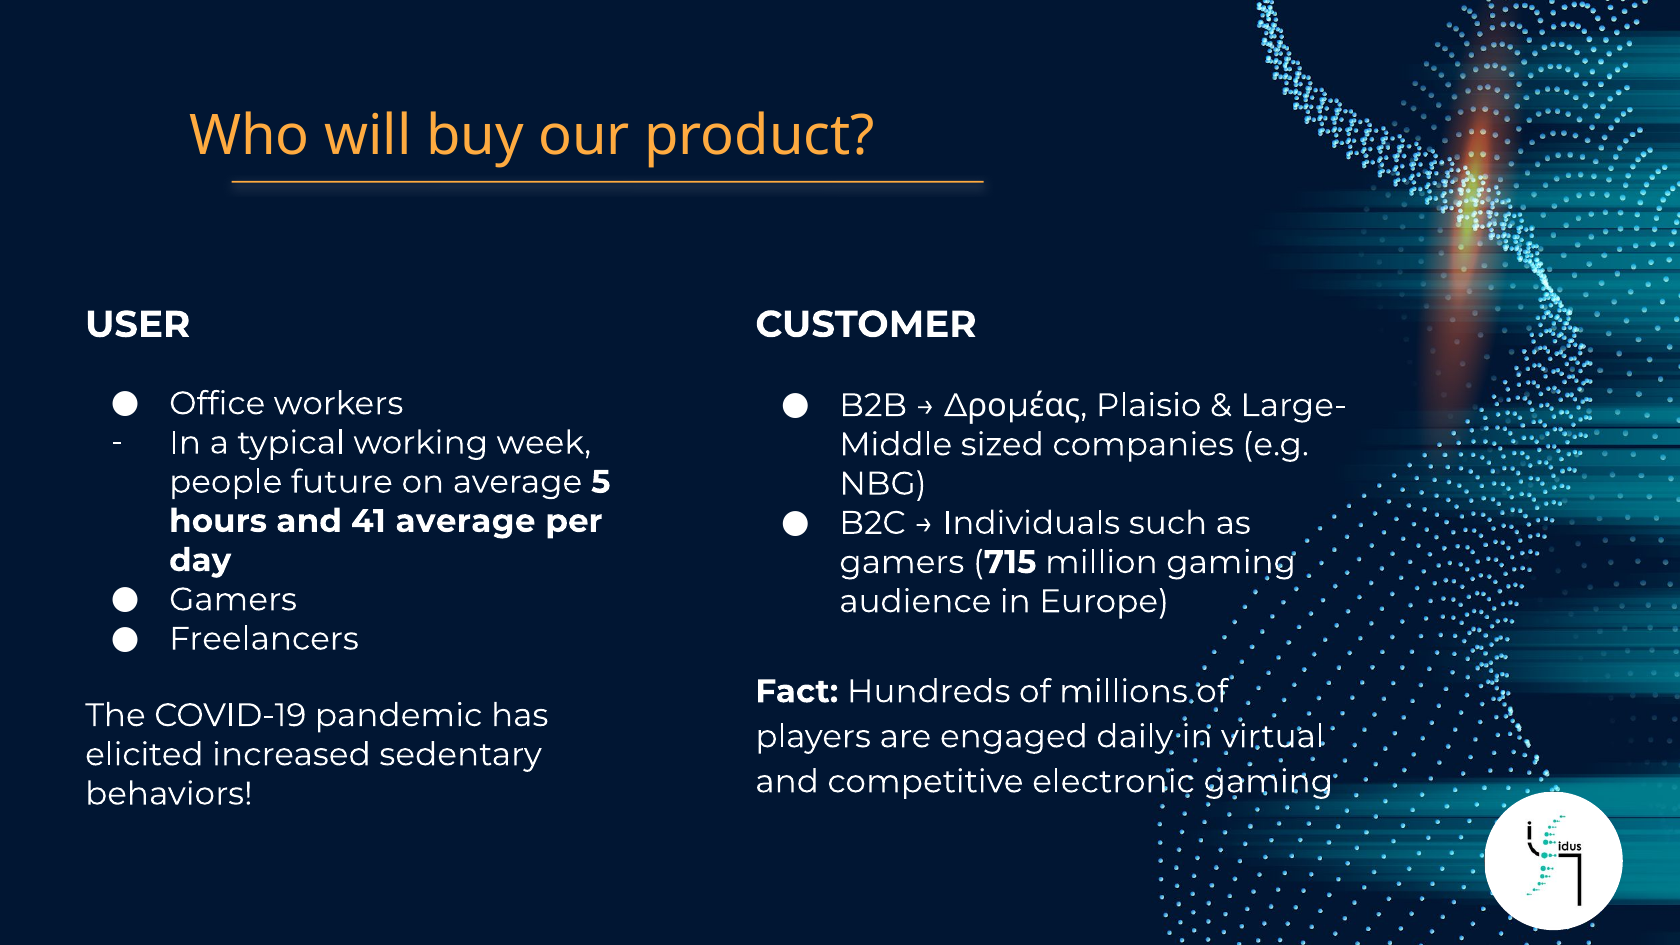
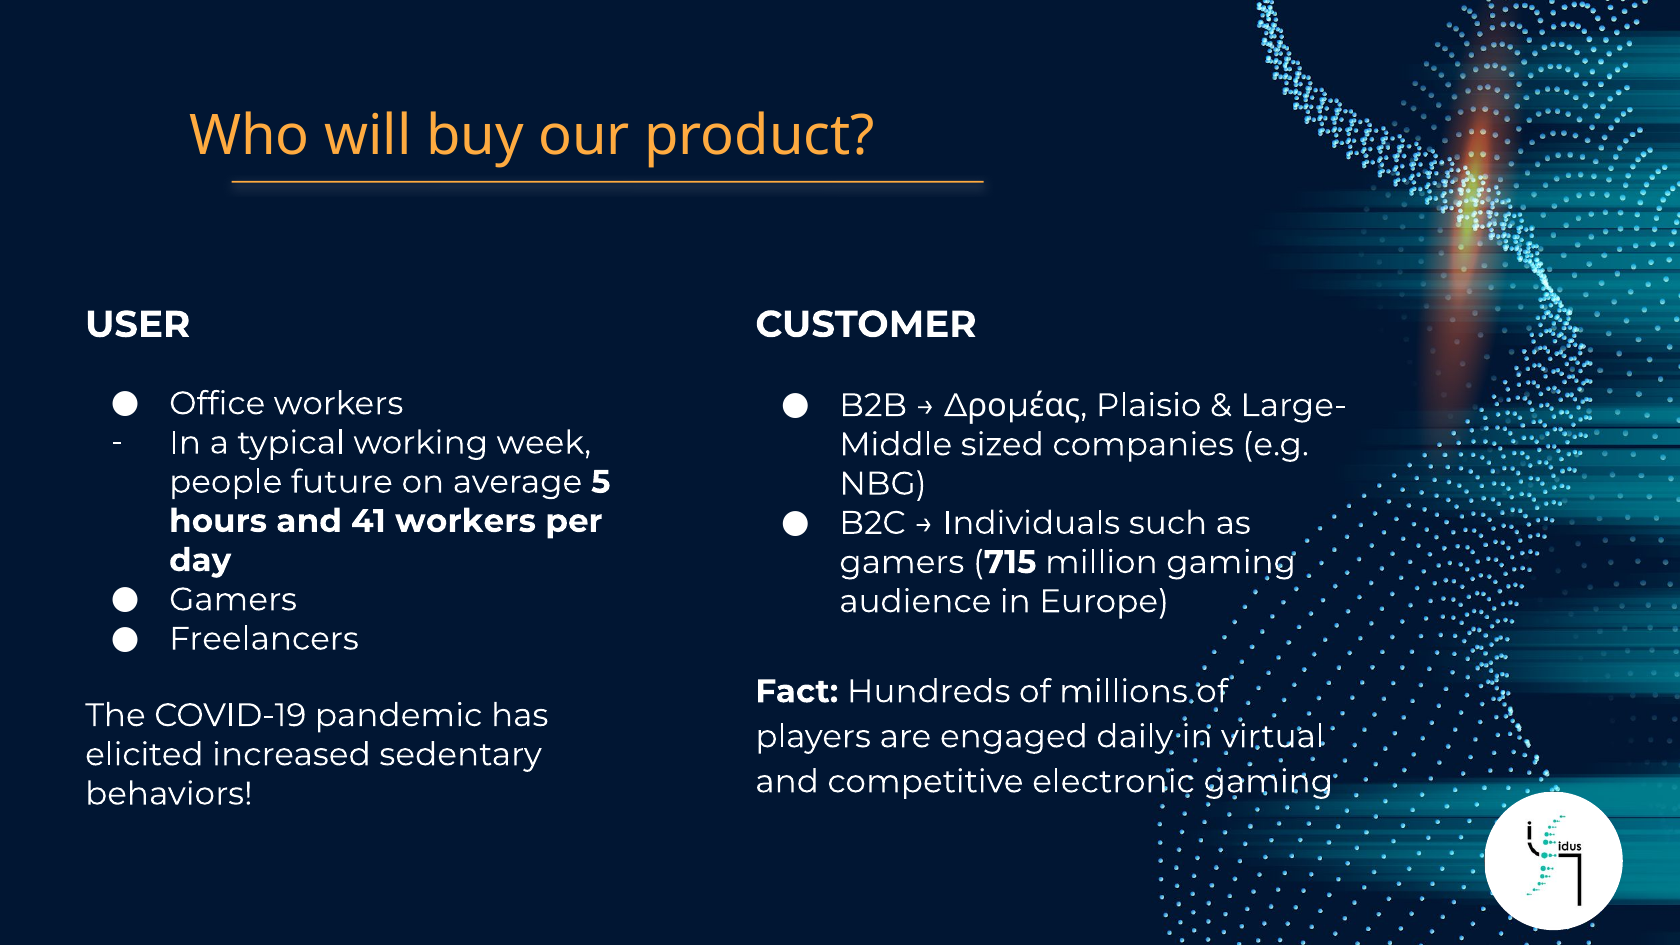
41 average: average -> workers (466, 521)
